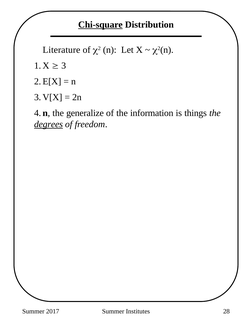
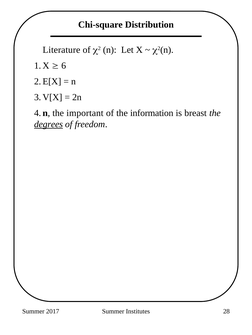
Chi-square underline: present -> none (100, 25)
3: 3 -> 6 (64, 66)
generalize: generalize -> important (85, 113)
things: things -> breast (196, 113)
